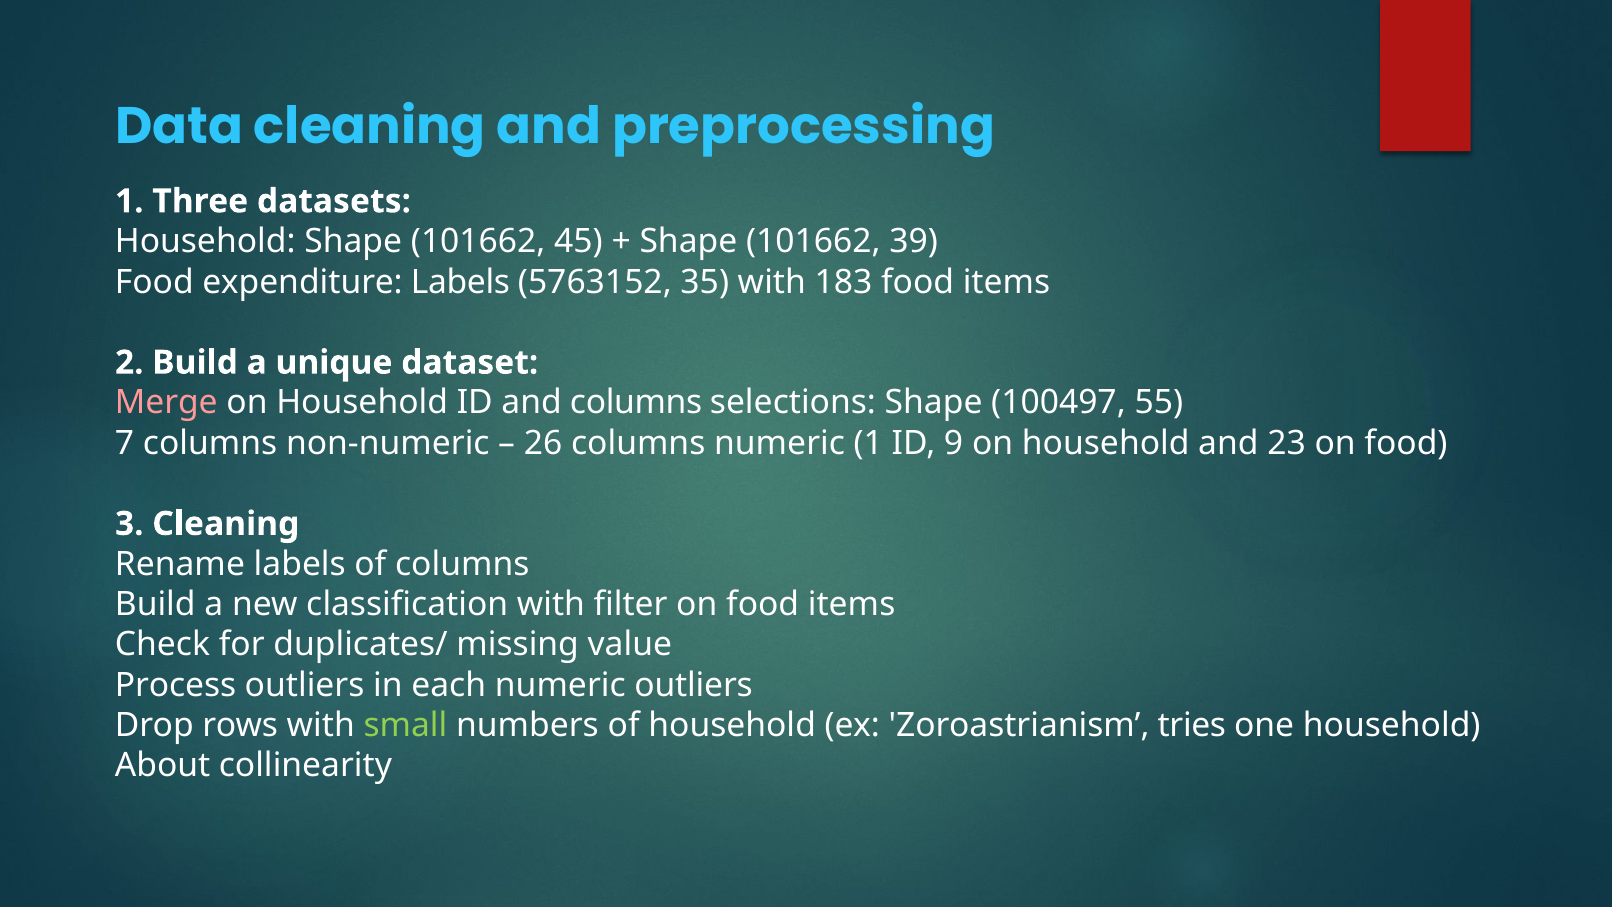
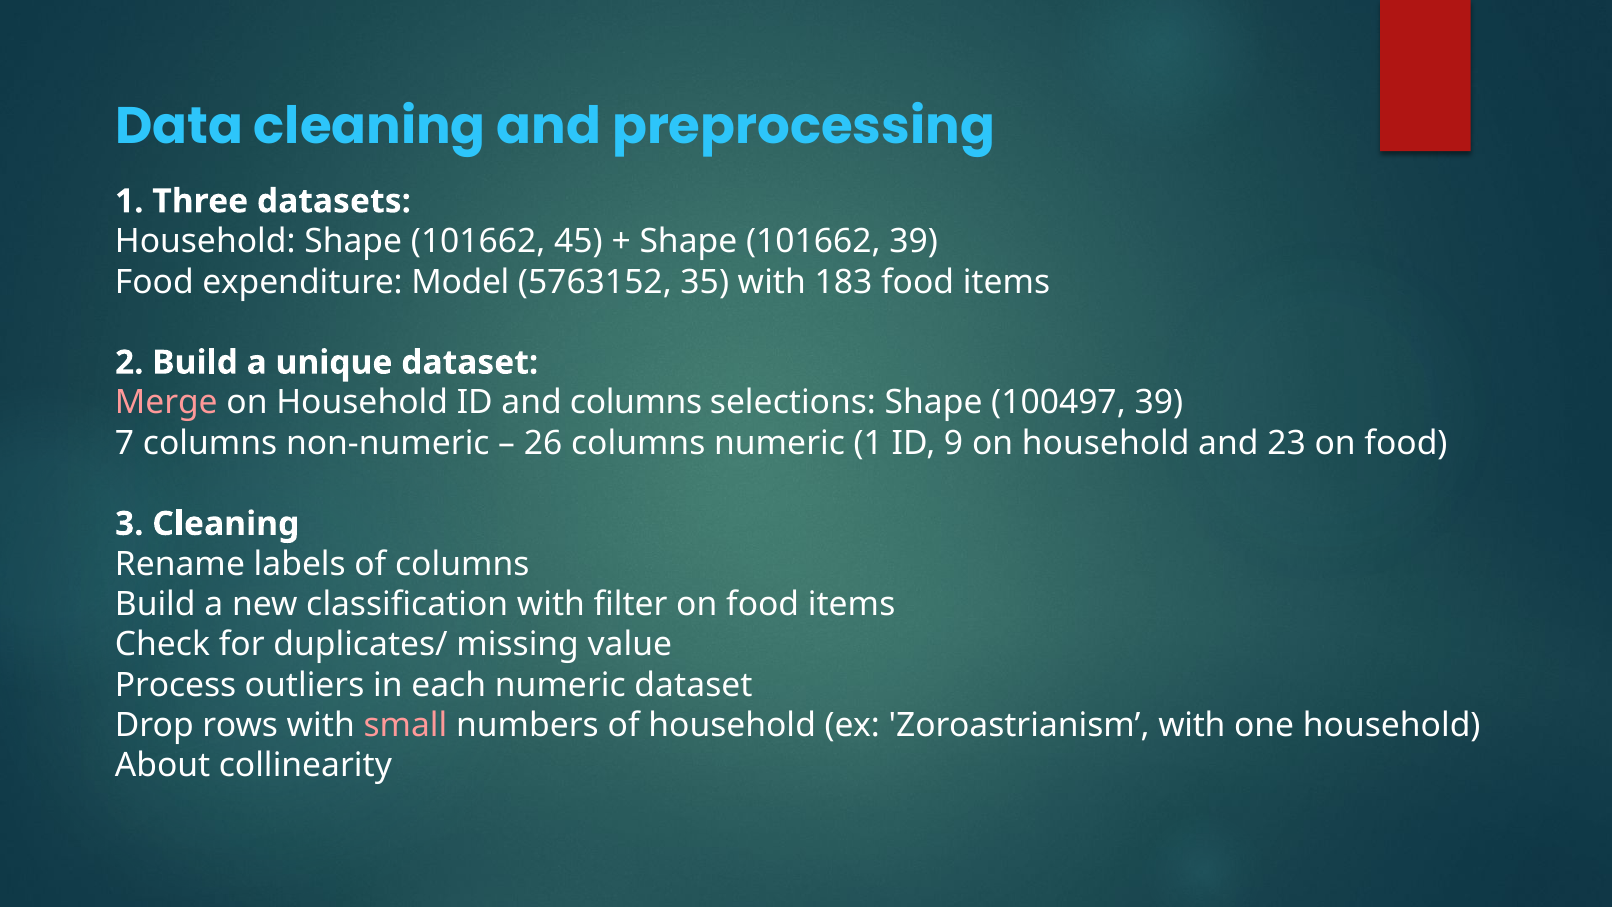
expenditure Labels: Labels -> Model (460, 282)
100497 55: 55 -> 39 (1159, 403)
numeric outliers: outliers -> dataset (694, 685)
small colour: light green -> pink (405, 725)
Zoroastrianism tries: tries -> with (1192, 725)
